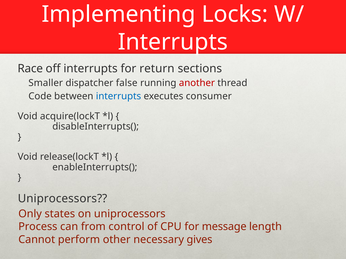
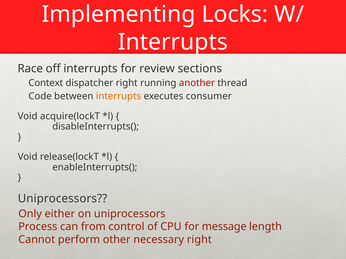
return: return -> review (157, 69)
Smaller: Smaller -> Context (46, 83)
dispatcher false: false -> right (127, 83)
interrupts colour: blue -> orange (119, 96)
states: states -> either (60, 214)
necessary gives: gives -> right (199, 240)
